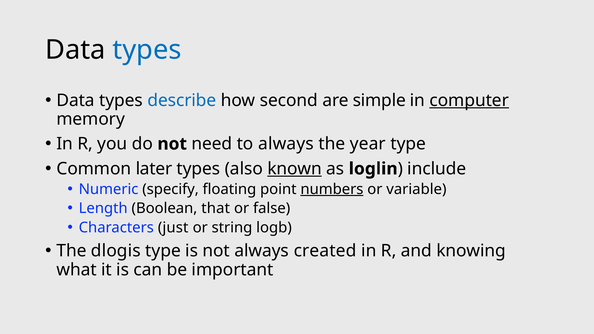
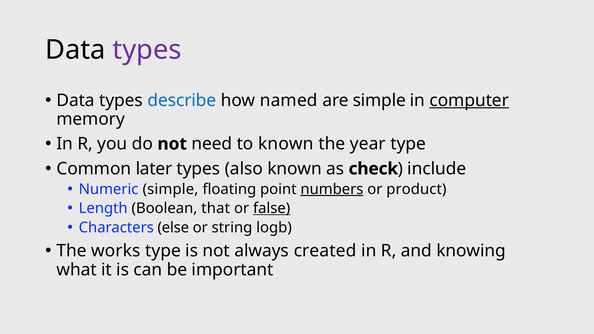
types colour: blue -> purple (147, 50)
second: second -> named (289, 100)
to always: always -> known (286, 144)
known underline: present -> none (295, 169)
loglin: loglin -> check (373, 169)
Numeric specify: specify -> simple (170, 189)
variable: variable -> product (416, 189)
false underline: none -> present (272, 208)
just: just -> else (173, 228)
dlogis: dlogis -> works (116, 251)
